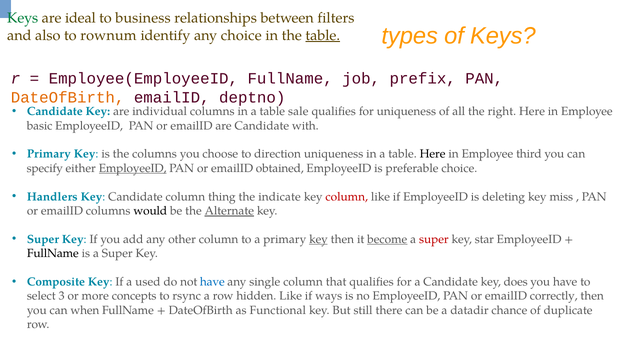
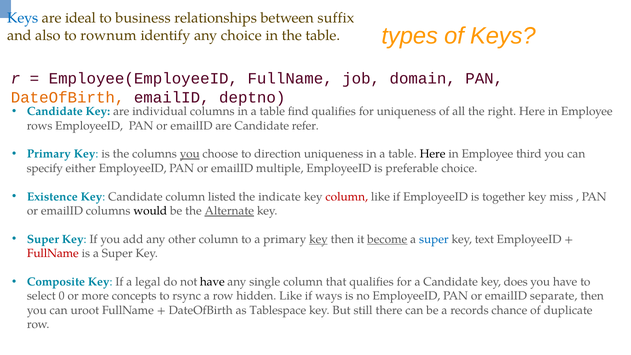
Keys colour: green -> blue (23, 18)
filters: filters -> suffix (336, 18)
table underline: present -> none (323, 35)
prefix: prefix -> domain (423, 79)
sale: sale -> find (298, 111)
basic: basic -> rows (40, 126)
with: with -> refer (305, 126)
you underline: none -> present (190, 154)
EmployeeID underline: present -> none (133, 168)
obtained: obtained -> multiple (280, 168)
Handlers: Handlers -> Existence (52, 197)
thing: thing -> listed (222, 197)
deleting: deleting -> together (504, 197)
super colour: red -> blue (434, 239)
star: star -> text (484, 239)
FullName colour: black -> red (53, 253)
used: used -> legal (148, 282)
have colour: blue -> black (212, 282)
3: 3 -> 0 (62, 296)
correctly: correctly -> separate (554, 296)
when: when -> uroot (85, 310)
Functional: Functional -> Tablespace (278, 310)
datadir: datadir -> records (470, 310)
